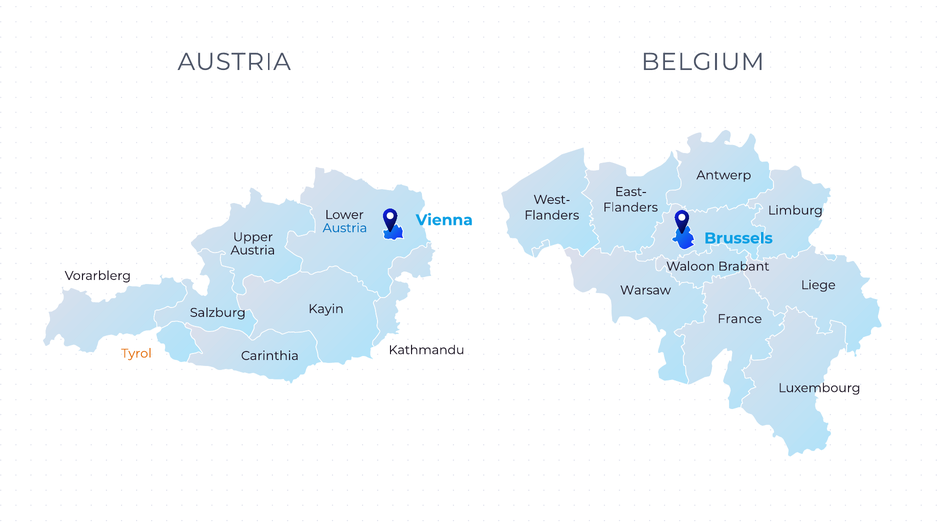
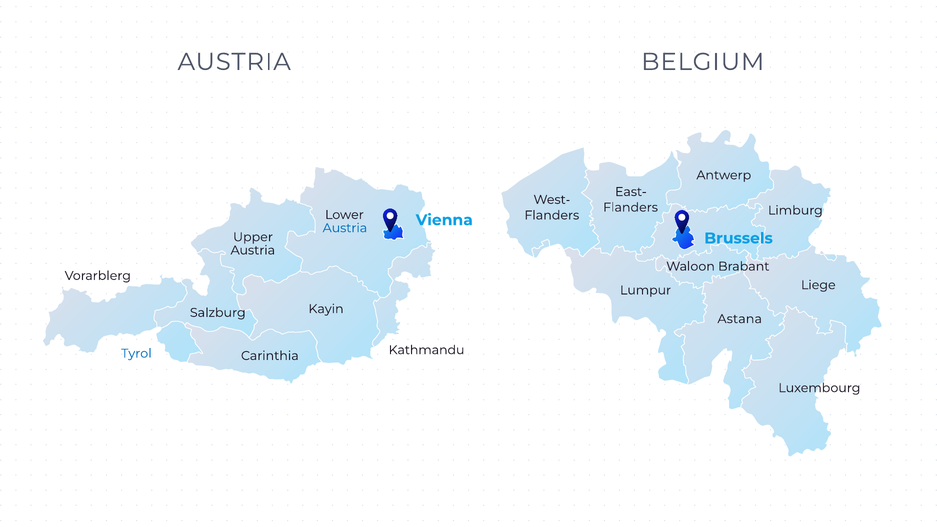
Warsaw: Warsaw -> Lumpur (646, 290)
France: France -> Astana (740, 319)
Tyrol colour: orange -> blue (136, 353)
